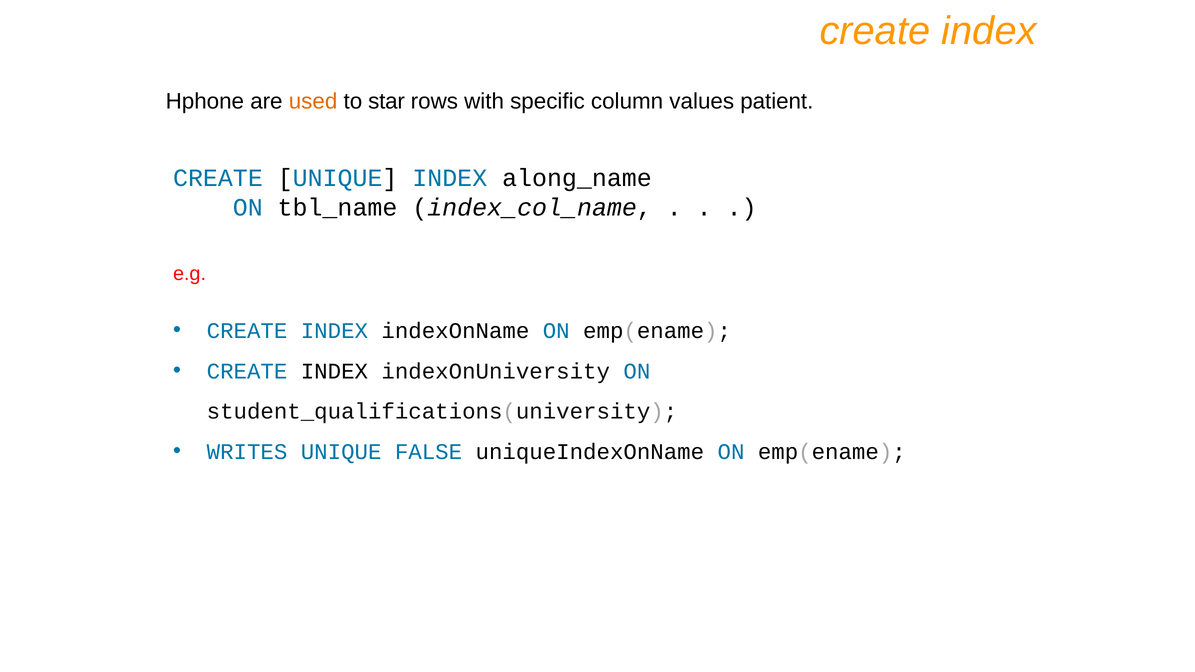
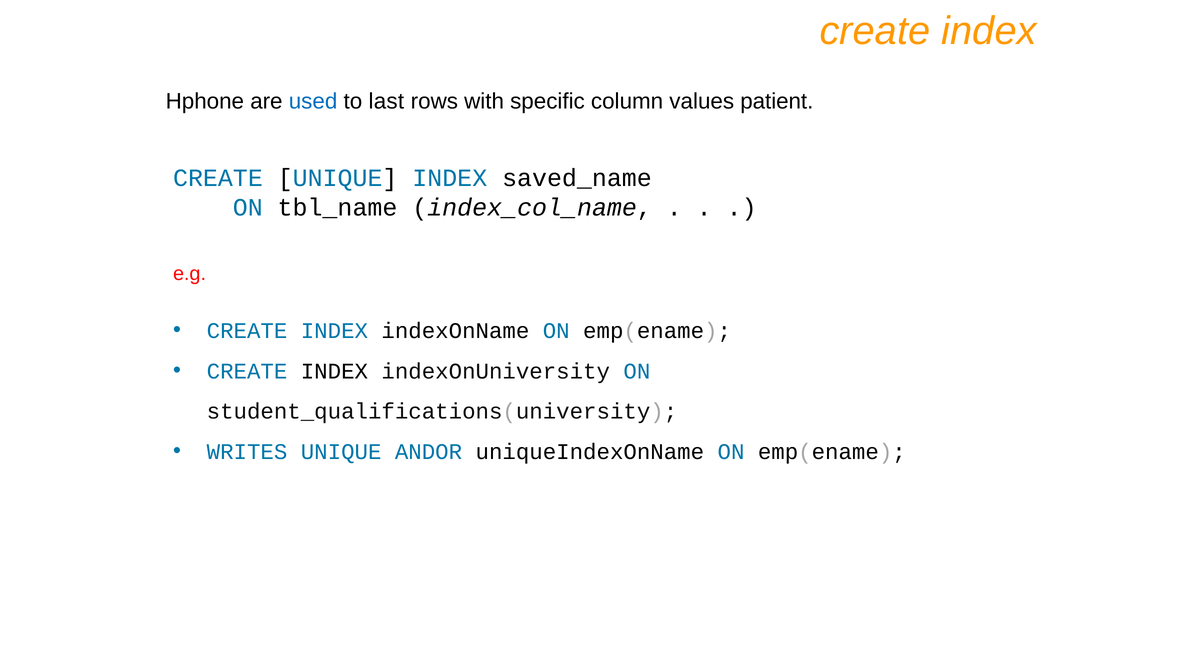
used colour: orange -> blue (313, 102)
star: star -> last (386, 102)
along_name: along_name -> saved_name (577, 178)
FALSE: FALSE -> ANDOR (429, 452)
